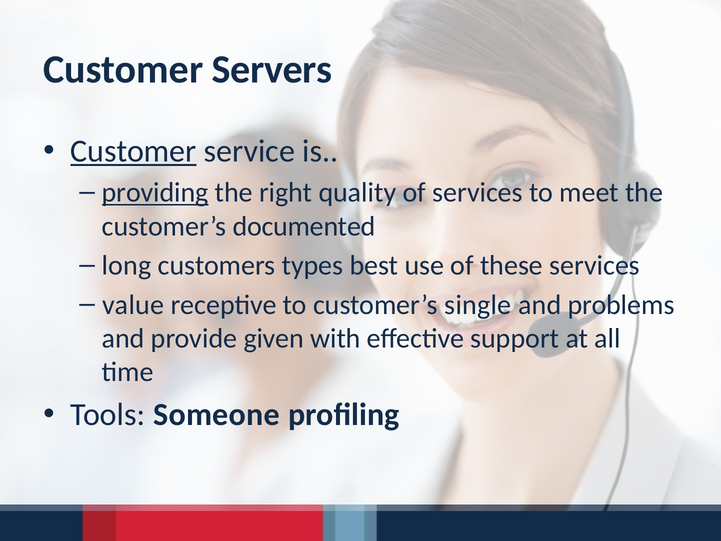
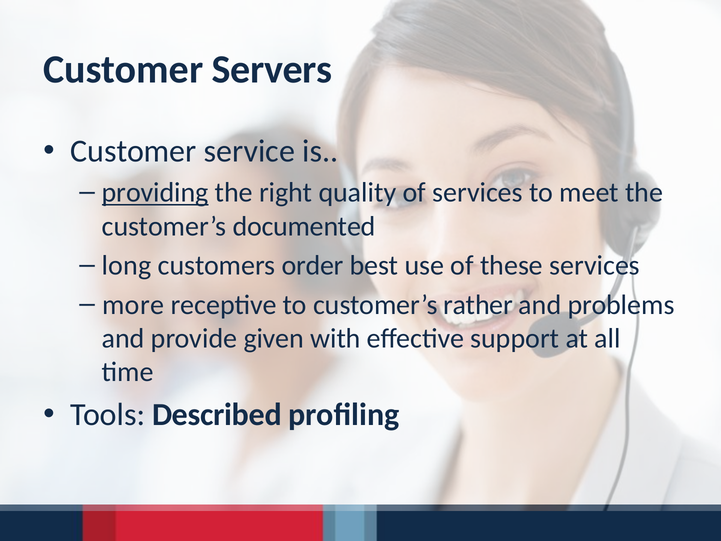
Customer underline: present -> none (133, 151)
types: types -> order (313, 265)
value: value -> more (133, 305)
single: single -> rather (478, 305)
Someone: Someone -> Described (217, 415)
